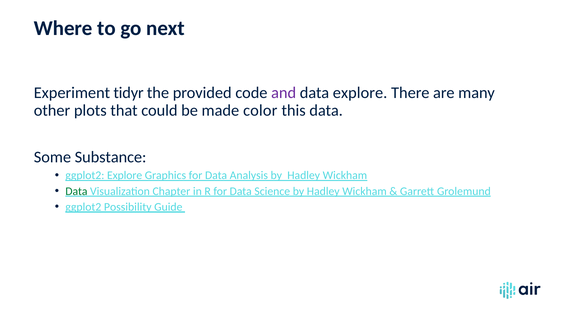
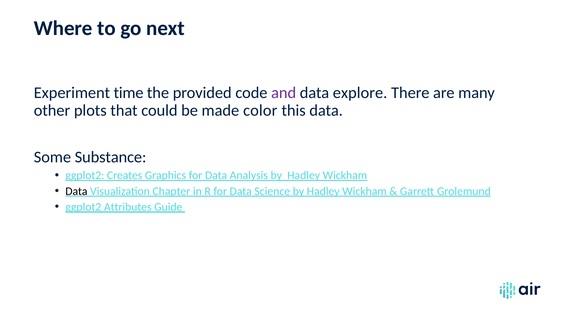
tidyr: tidyr -> time (129, 93)
ggplot2 Explore: Explore -> Creates (125, 176)
Data colour: green -> black (76, 192)
Possibility: Possibility -> Attributes (128, 207)
